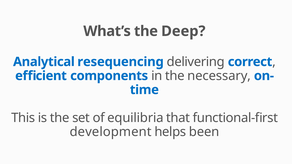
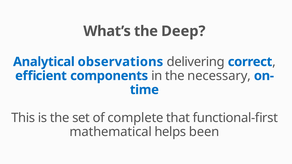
resequencing: resequencing -> observations (120, 62)
equilibria: equilibria -> complete (135, 118)
development: development -> mathematical (111, 132)
